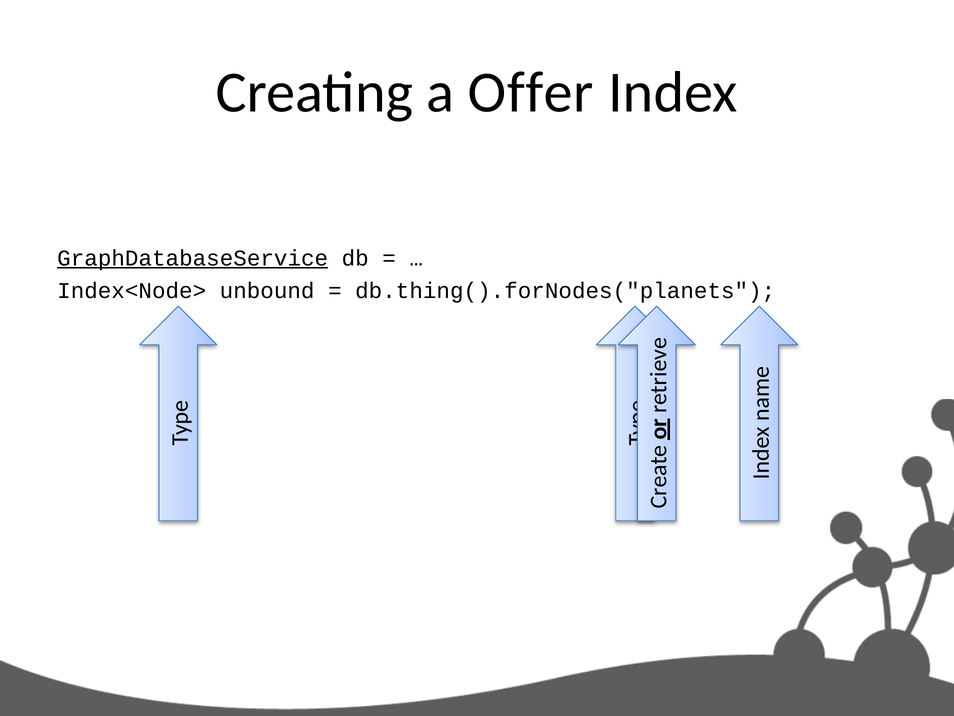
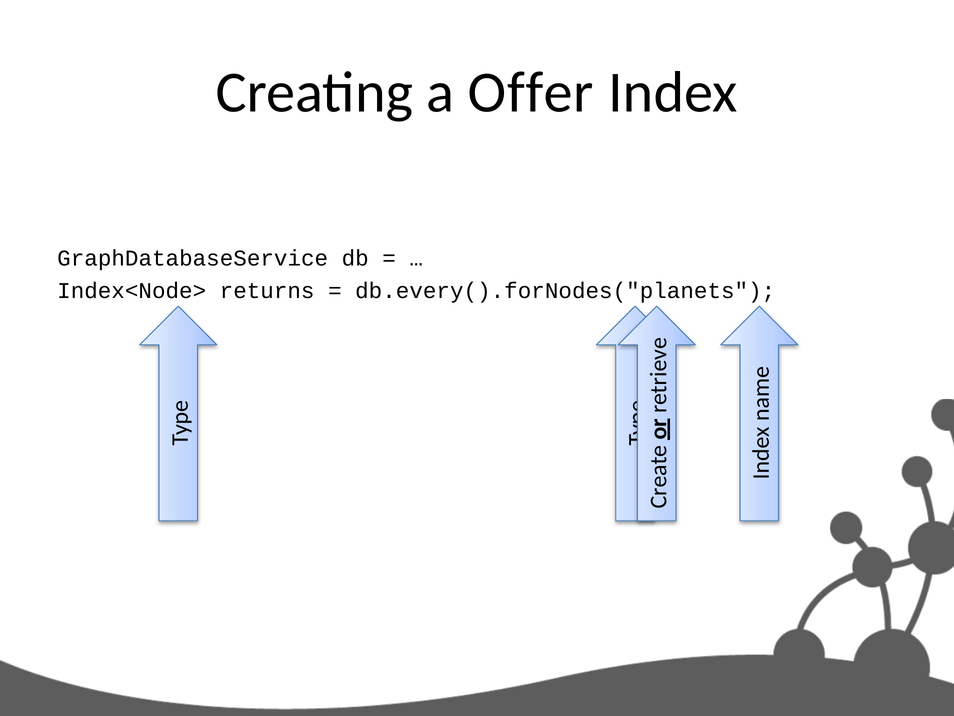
GraphDatabaseService underline: present -> none (193, 258)
unbound: unbound -> returns (267, 291)
db.thing().forNodes("planets: db.thing().forNodes("planets -> db.every().forNodes("planets (565, 291)
